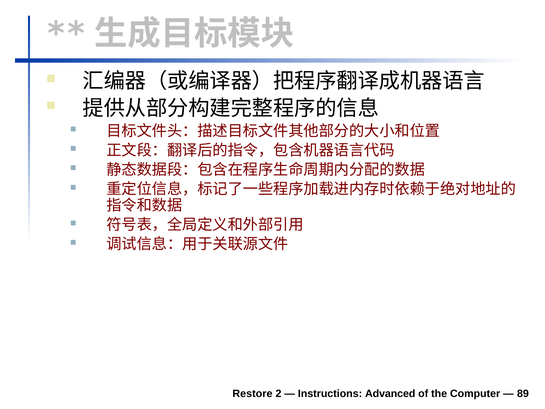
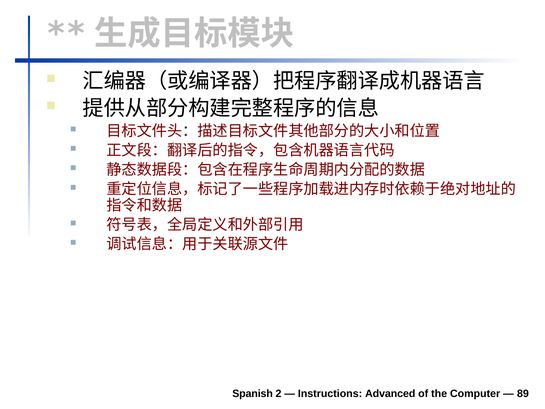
Restore: Restore -> Spanish (253, 393)
